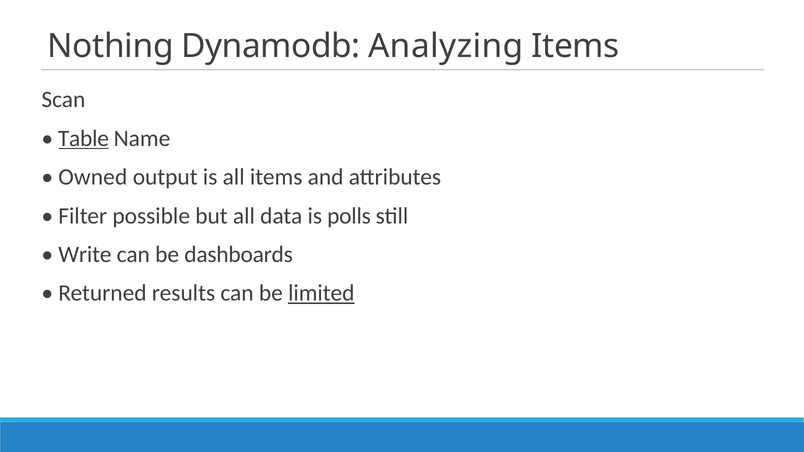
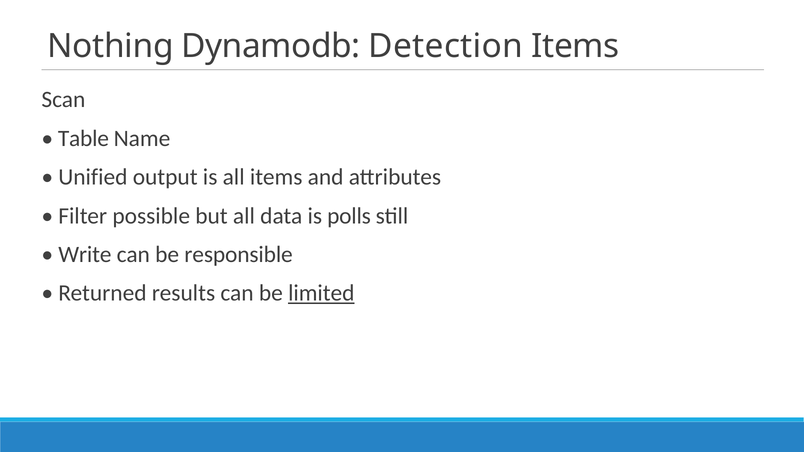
Analyzing: Analyzing -> Detection (446, 46)
Table underline: present -> none (83, 138)
Owned: Owned -> Unified (93, 177)
dashboards: dashboards -> responsible (239, 255)
